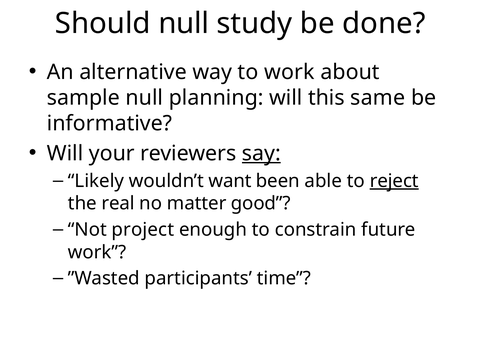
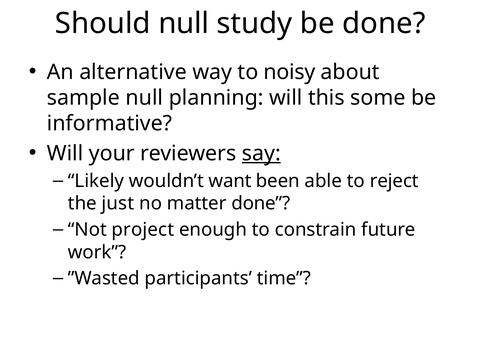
to work: work -> noisy (290, 72)
same: same -> some (378, 98)
reject underline: present -> none (394, 181)
real: real -> just (118, 203)
matter good: good -> done (261, 203)
